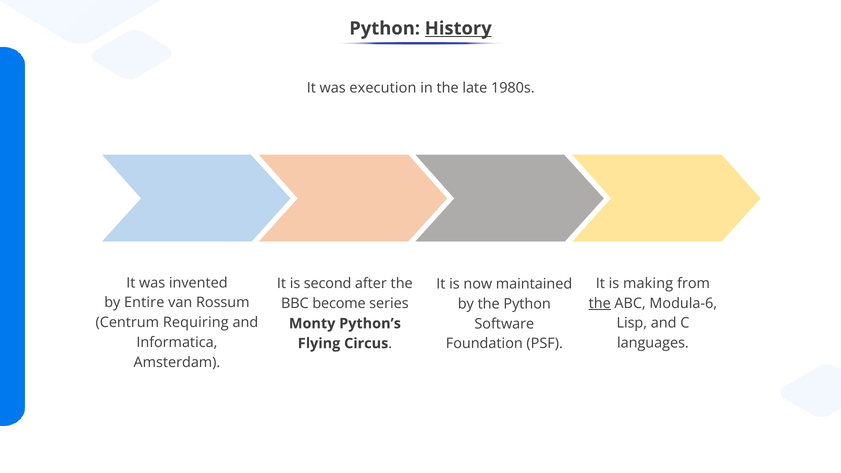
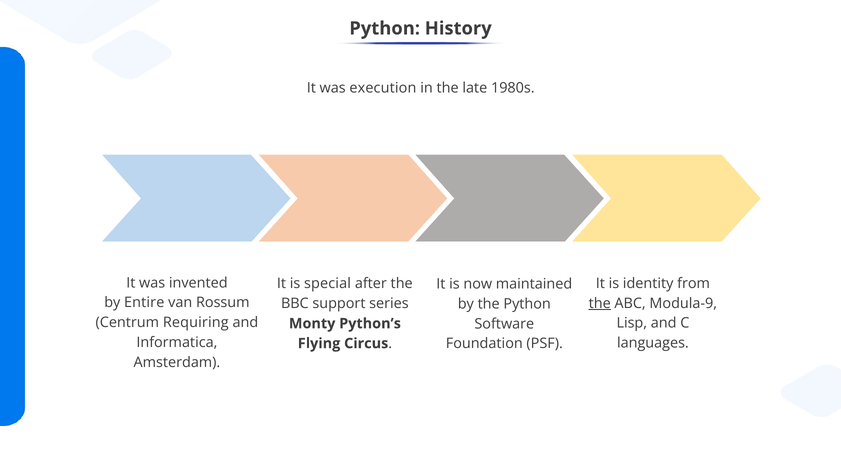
History underline: present -> none (458, 28)
making: making -> identity (648, 283)
second: second -> special (328, 284)
Modula-6: Modula-6 -> Modula-9 (683, 303)
become: become -> support (339, 304)
